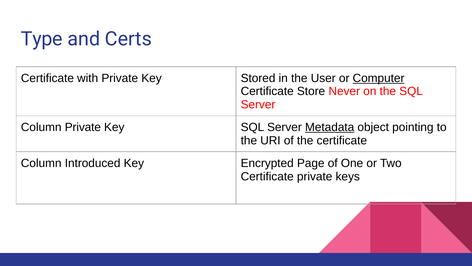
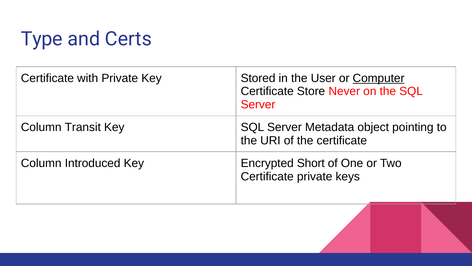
Column Private: Private -> Transit (83, 127)
Metadata underline: present -> none (330, 127)
Page: Page -> Short (311, 163)
